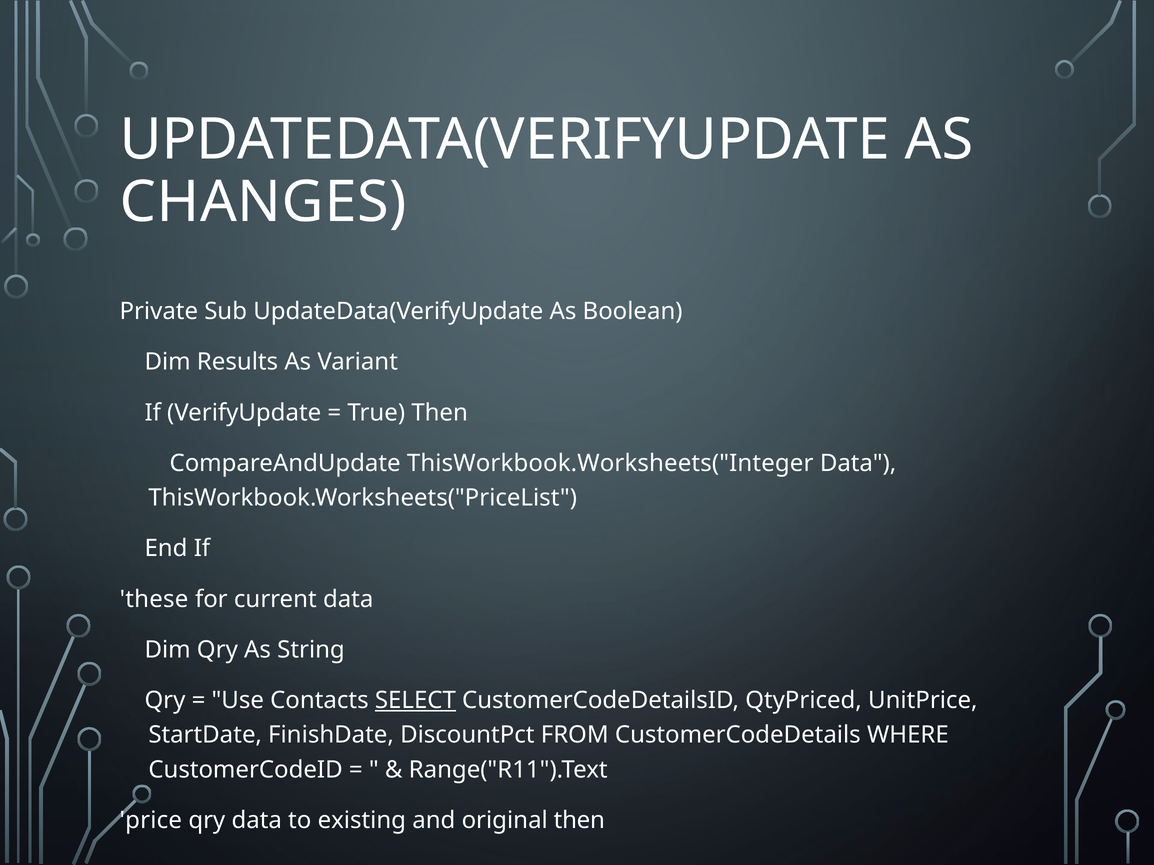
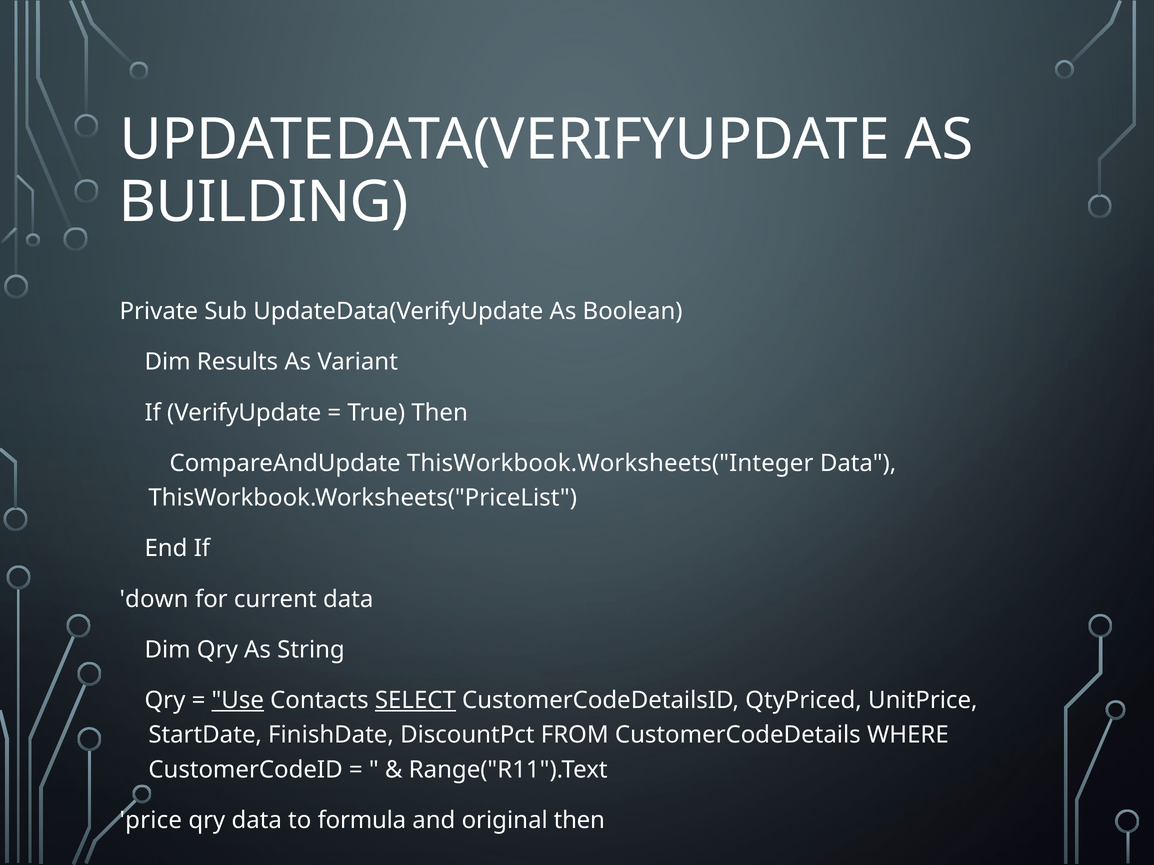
CHANGES: CHANGES -> BUILDING (264, 202)
these: these -> down (154, 599)
Use underline: none -> present (238, 701)
existing: existing -> formula (362, 821)
